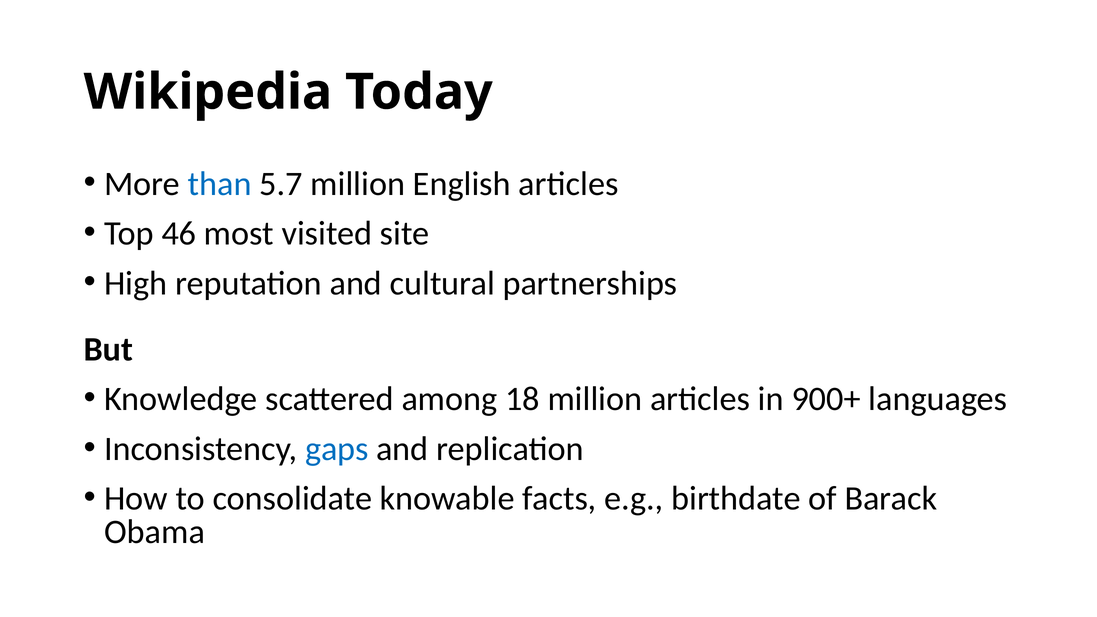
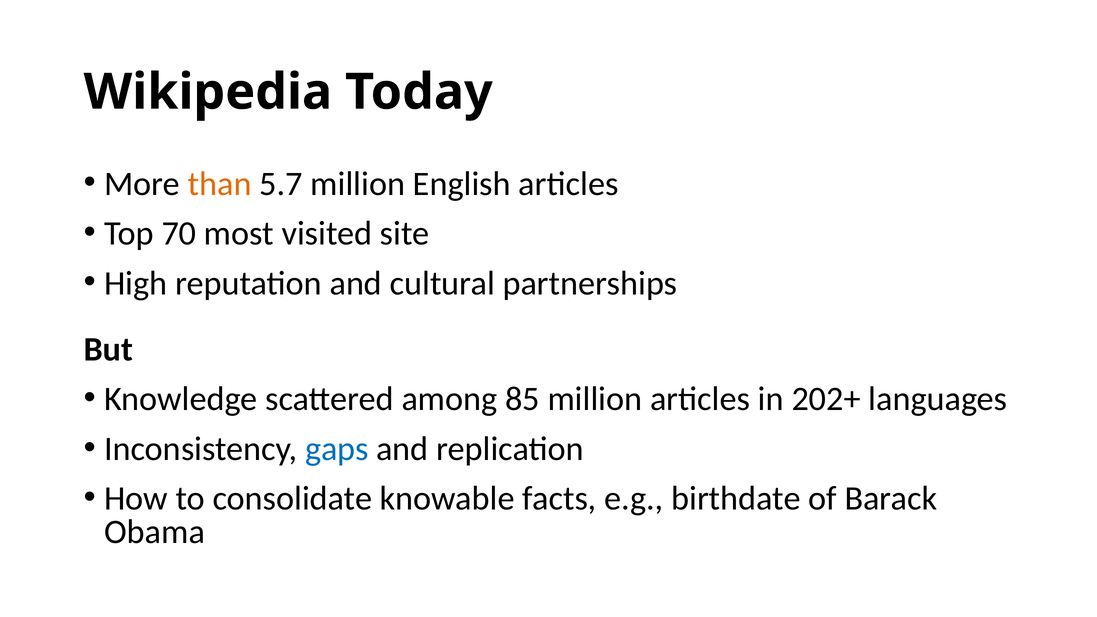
than colour: blue -> orange (220, 184)
46: 46 -> 70 (179, 233)
18: 18 -> 85 (522, 399)
900+: 900+ -> 202+ (826, 399)
